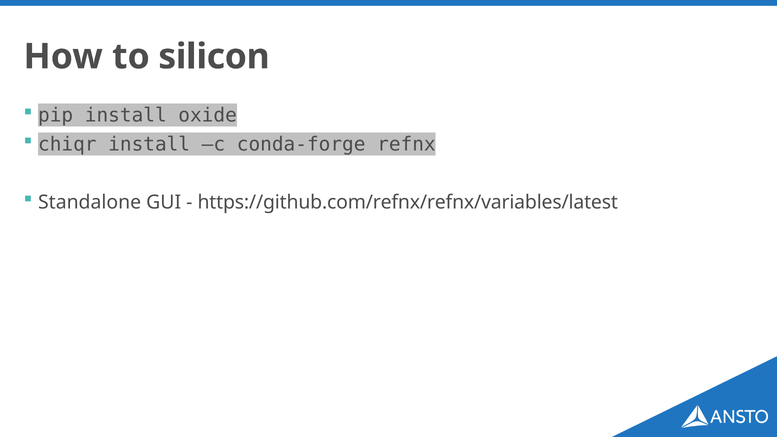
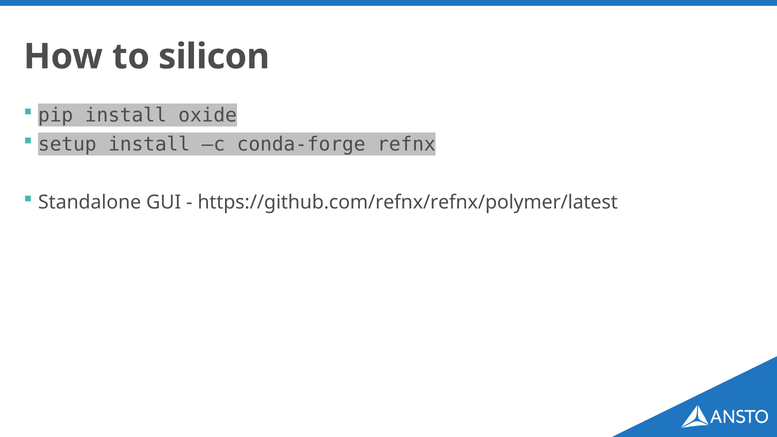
chiqr: chiqr -> setup (67, 144)
https://github.com/refnx/refnx/variables/latest: https://github.com/refnx/refnx/variables/latest -> https://github.com/refnx/refnx/polymer/latest (408, 202)
